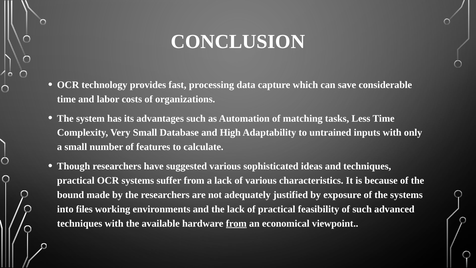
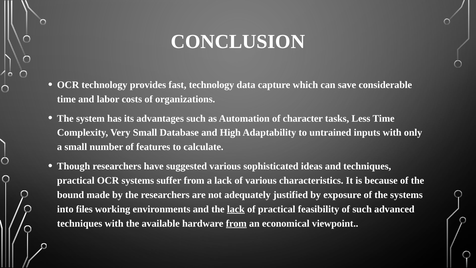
fast processing: processing -> technology (212, 85)
matching: matching -> character (303, 118)
lack underline: none -> present (236, 209)
